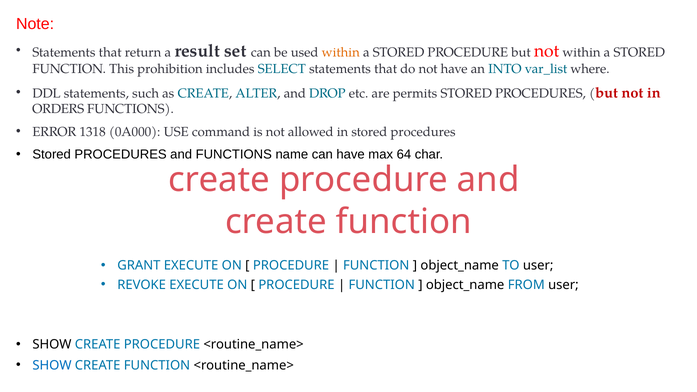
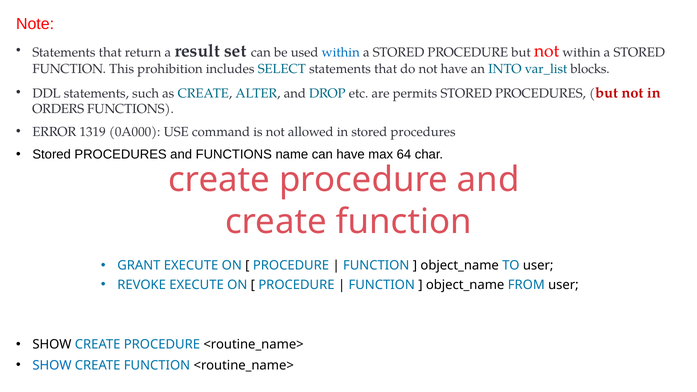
within colour: orange -> blue (341, 53)
where: where -> blocks (590, 69)
1318: 1318 -> 1319 (93, 132)
